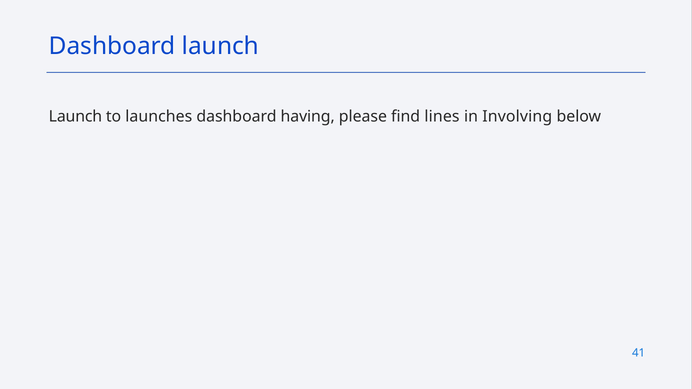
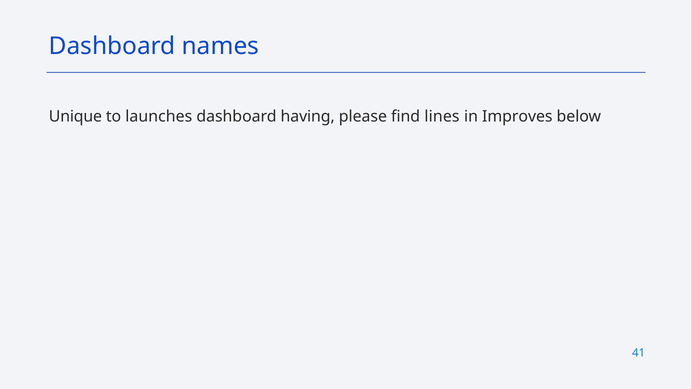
Dashboard launch: launch -> names (220, 46)
Launch: Launch -> Unique (75, 117)
Involving: Involving -> Improves (517, 117)
